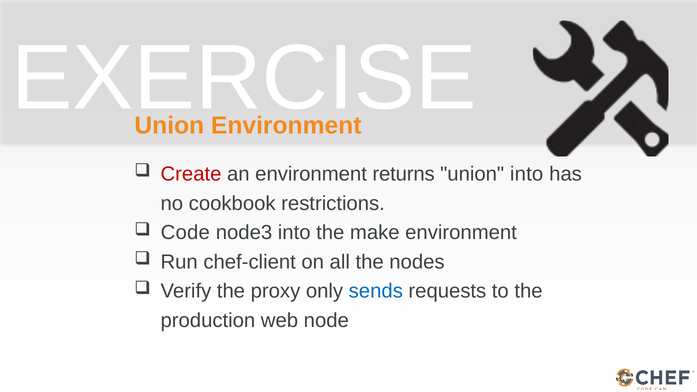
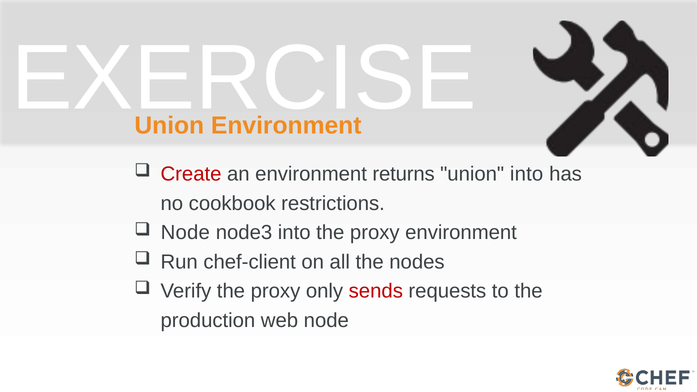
Code: Code -> Node (185, 233)
into the make: make -> proxy (375, 233)
sends colour: blue -> red (376, 291)
